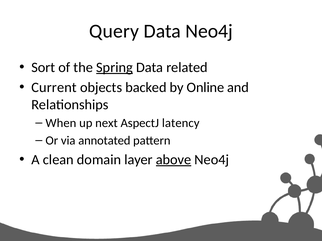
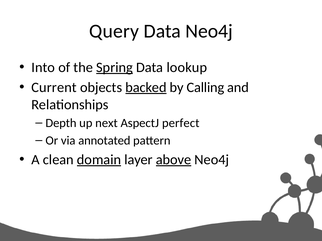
Sort: Sort -> Into (43, 68)
related: related -> lookup (187, 68)
backed underline: none -> present (146, 88)
Online: Online -> Calling (205, 88)
When: When -> Depth (61, 123)
latency: latency -> perfect (181, 123)
domain underline: none -> present (99, 160)
